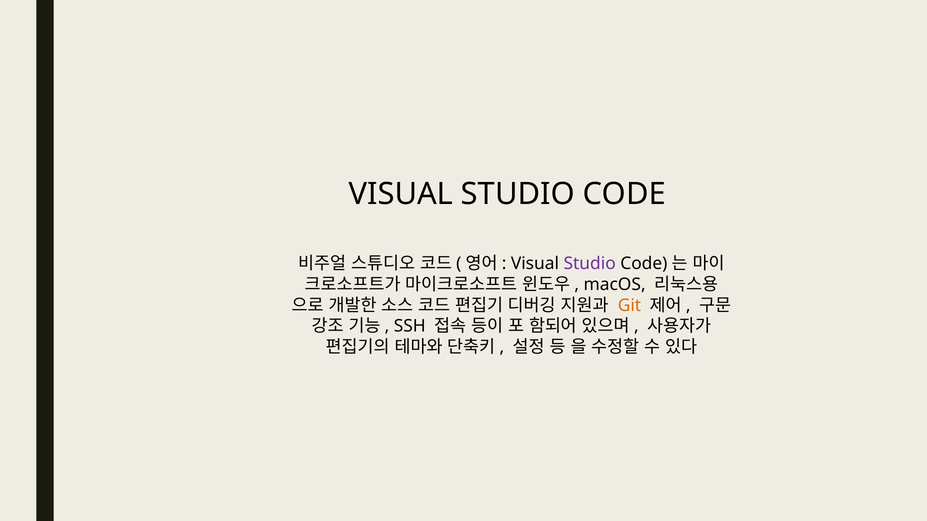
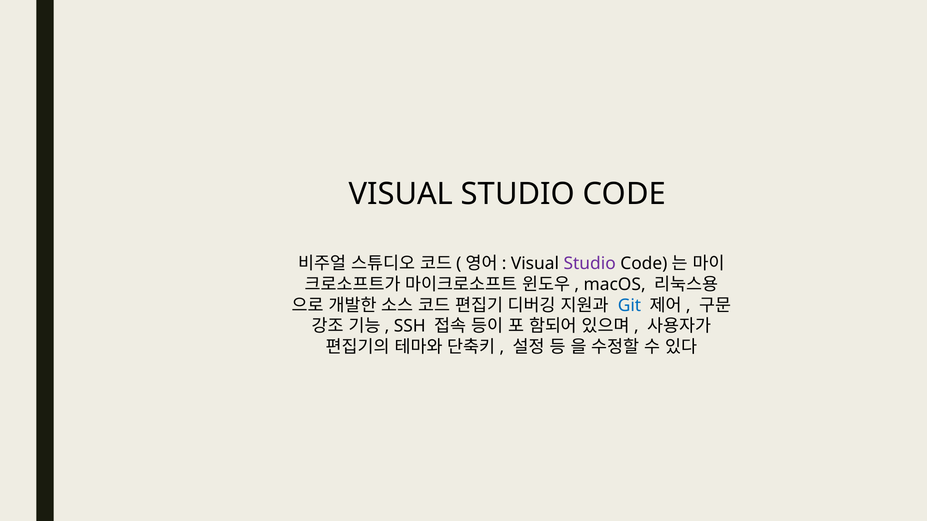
Git colour: orange -> blue (629, 306)
